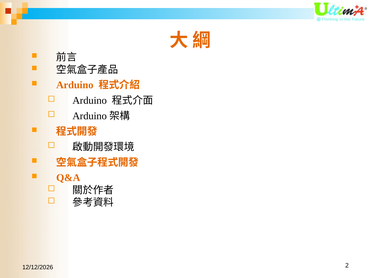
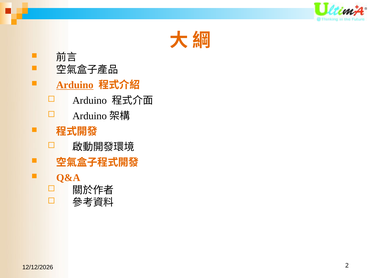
Arduino underline: none -> present (75, 85)
